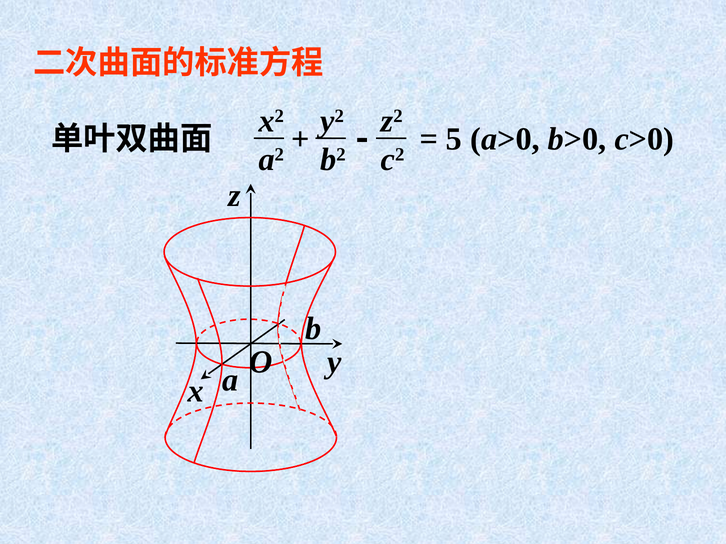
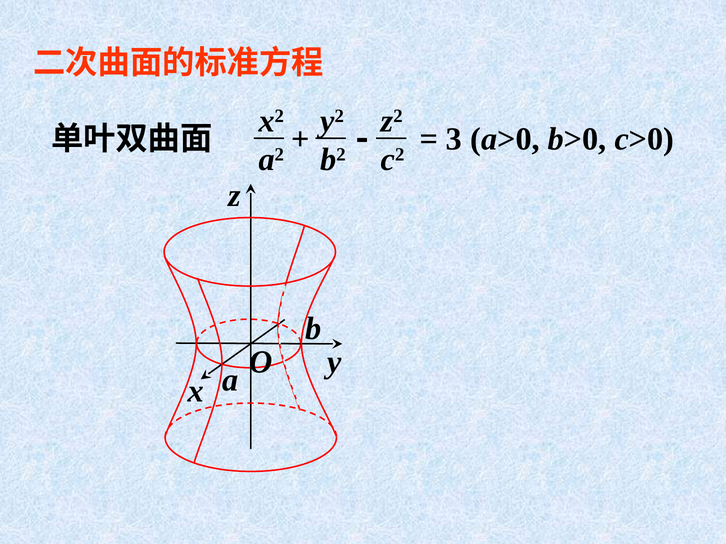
5: 5 -> 3 (454, 139)
